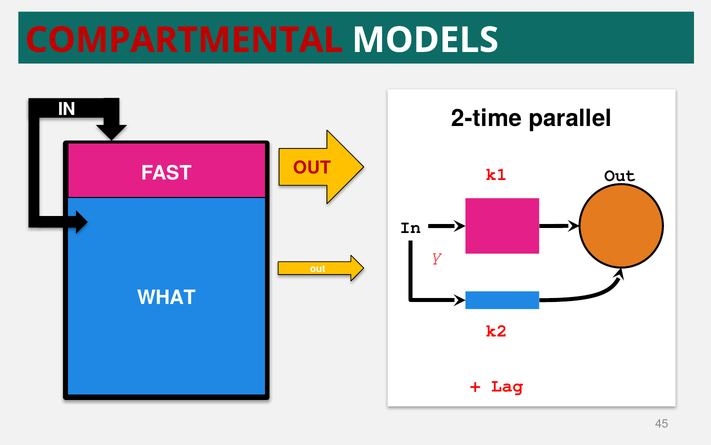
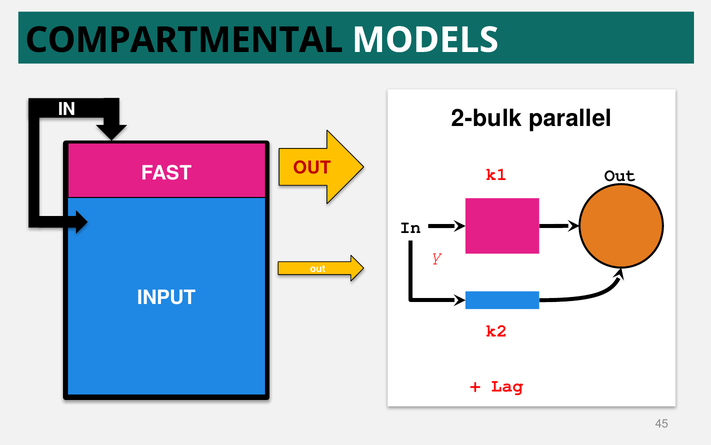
COMPARTMENTAL colour: red -> black (184, 40)
2-time: 2-time -> 2-bulk (487, 118)
WHAT: WHAT -> INPUT (167, 297)
